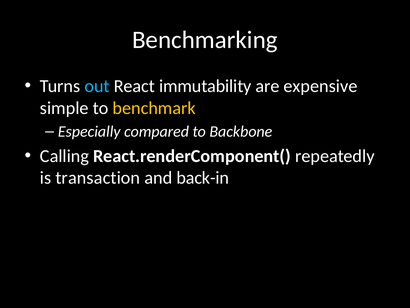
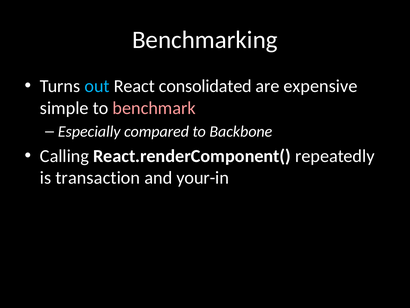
immutability: immutability -> consolidated (205, 86)
benchmark colour: yellow -> pink (154, 108)
back-in: back-in -> your-in (203, 178)
